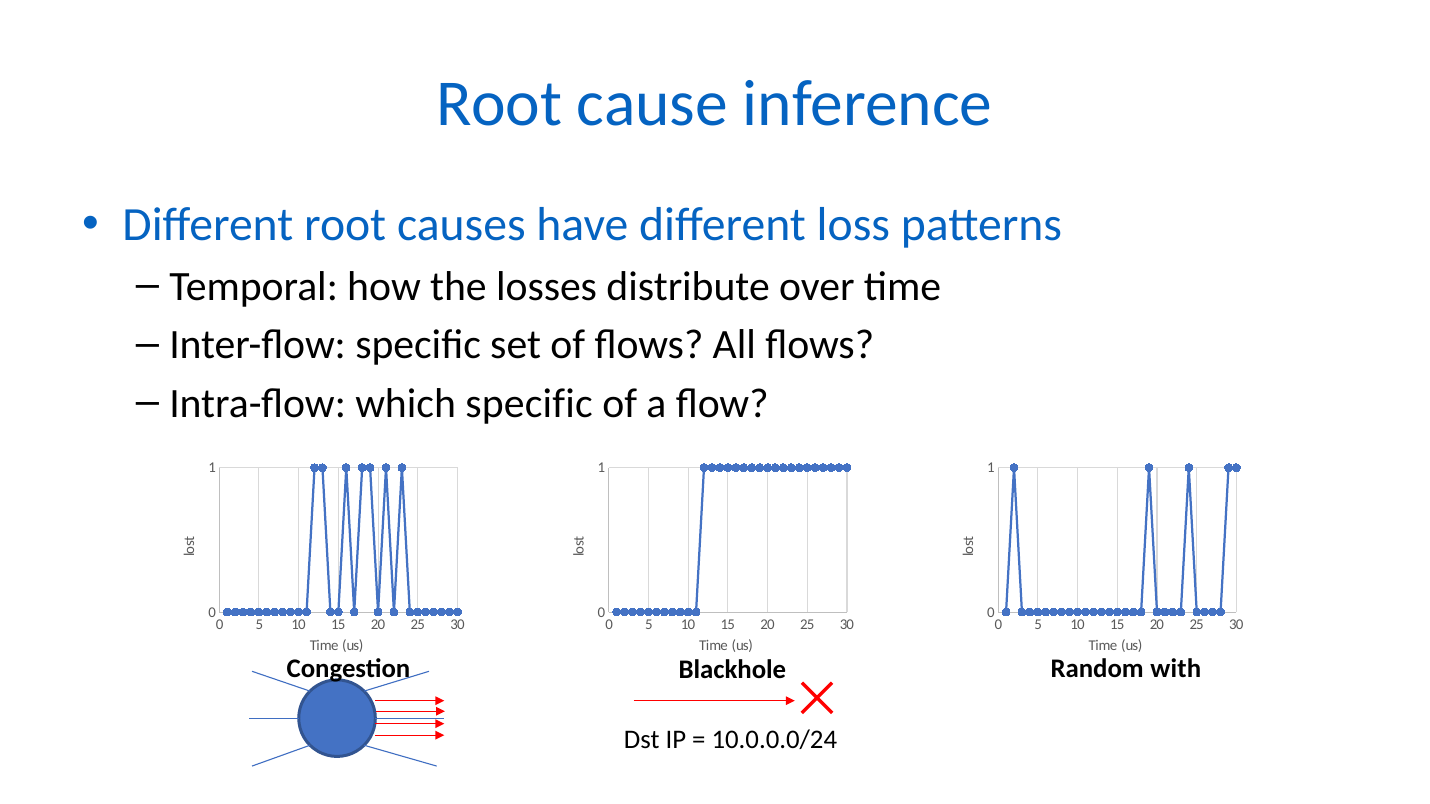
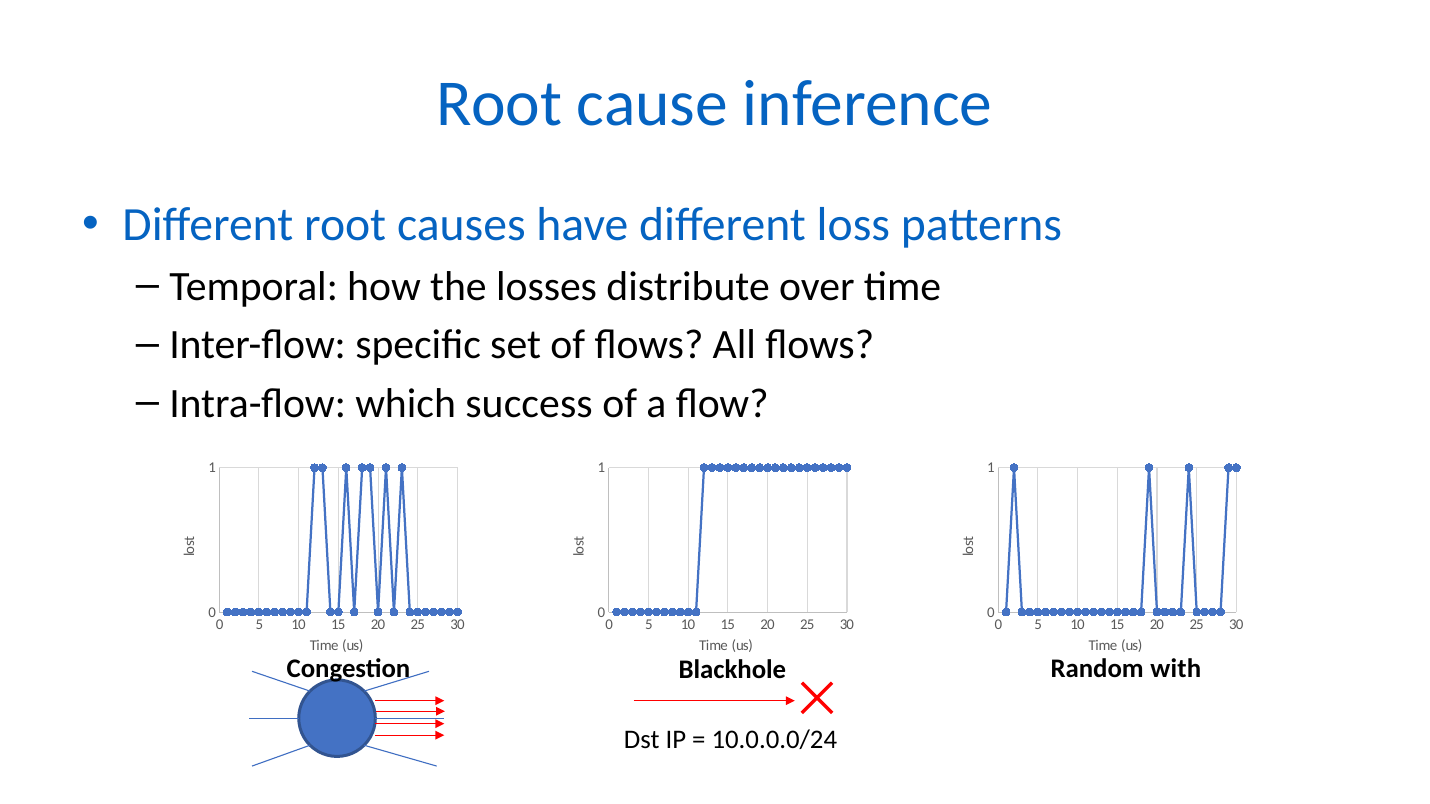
which specific: specific -> success (529, 403)
